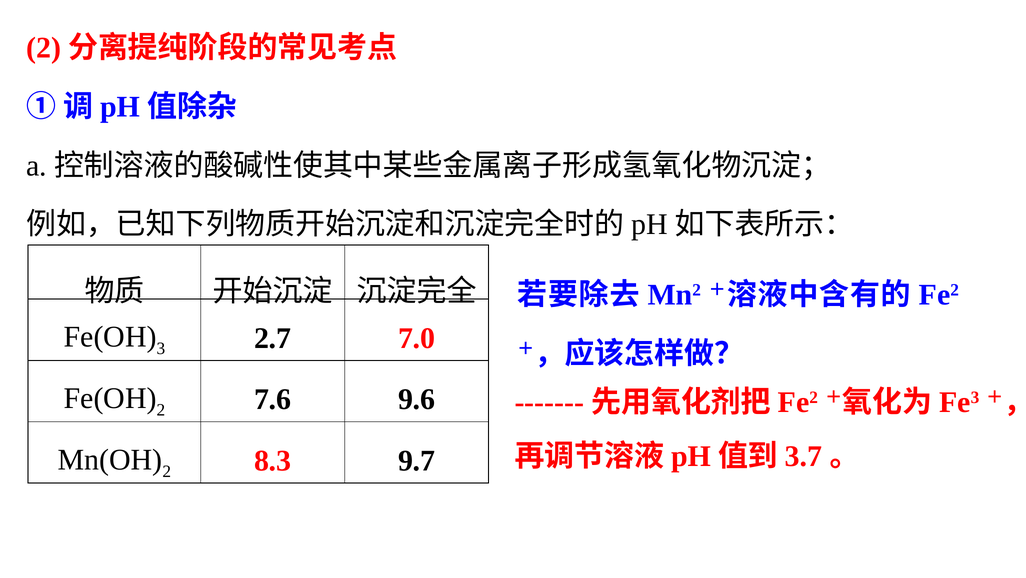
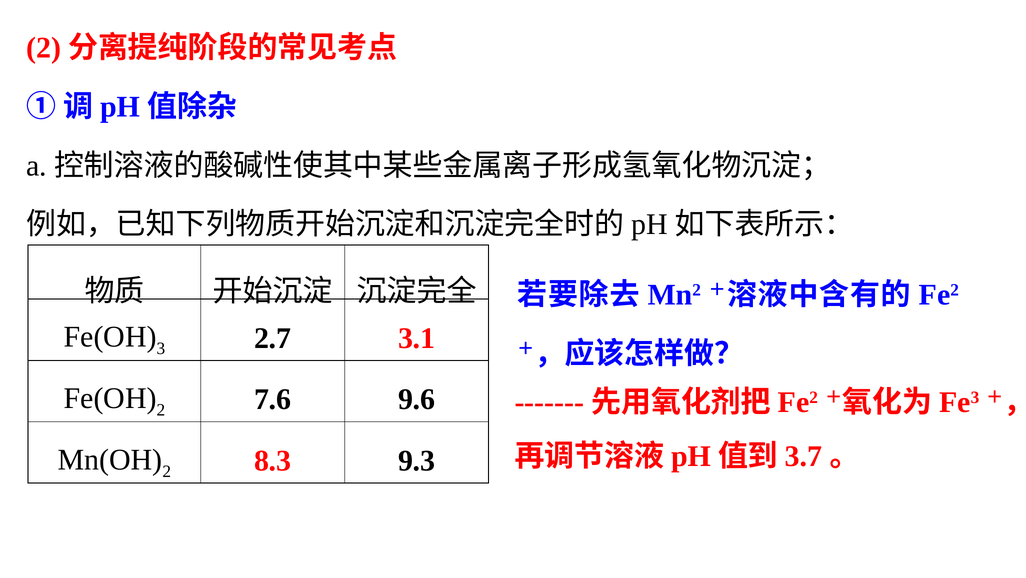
7.0: 7.0 -> 3.1 (417, 338)
9.7: 9.7 -> 9.3 (417, 460)
